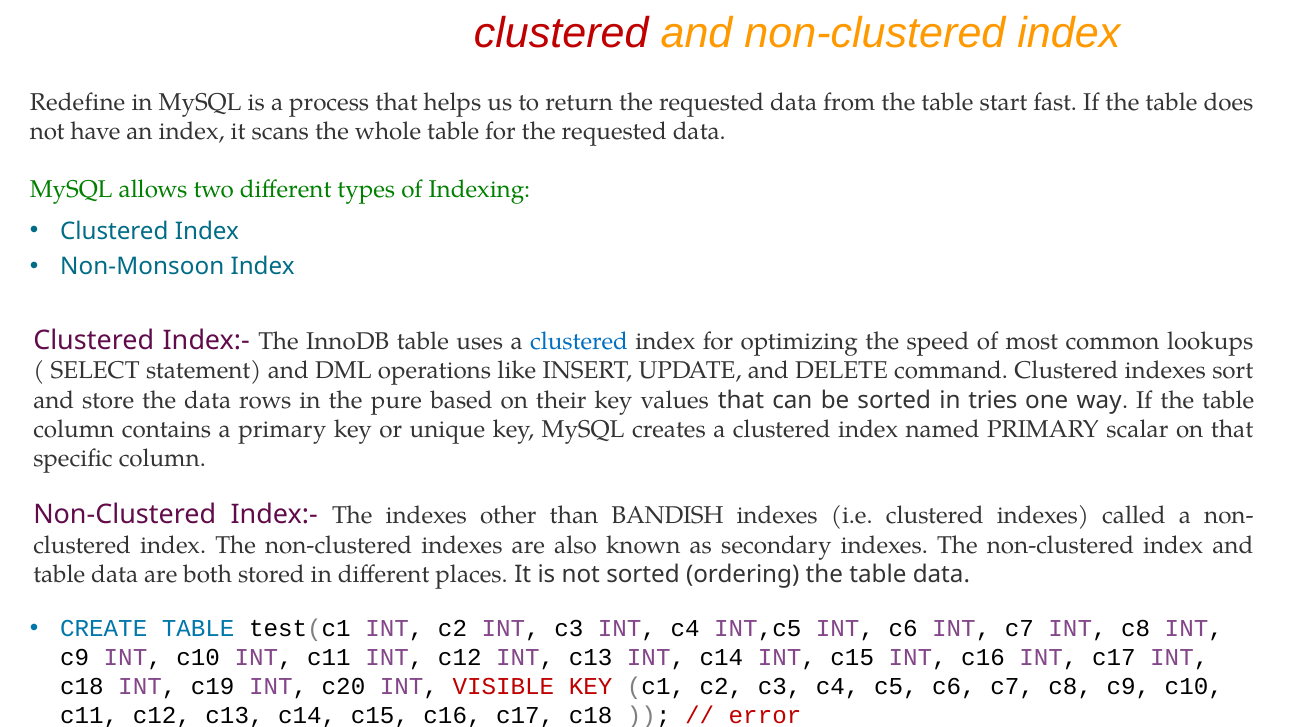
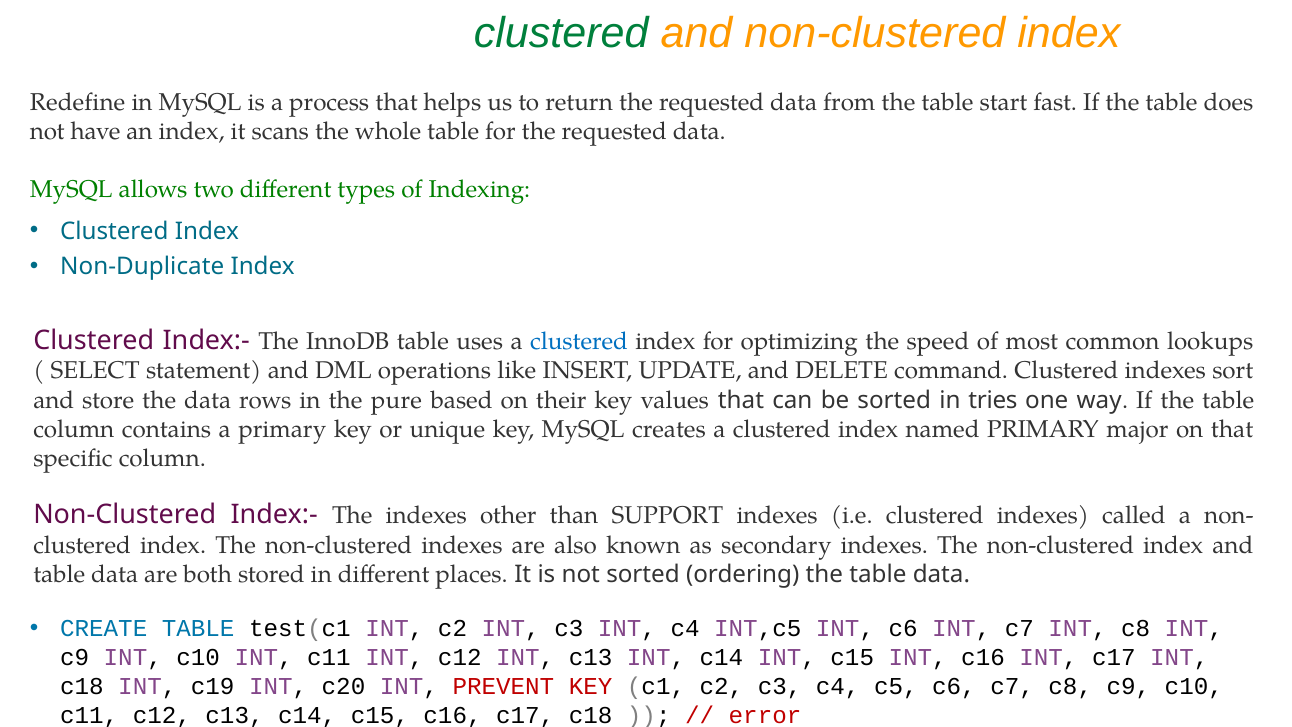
clustered colour: red -> green (561, 34)
Non-Monsoon: Non-Monsoon -> Non-Duplicate (142, 267)
scalar: scalar -> major (1137, 429)
BANDISH: BANDISH -> SUPPORT (667, 516)
VISIBLE: VISIBLE -> PREVENT (503, 687)
